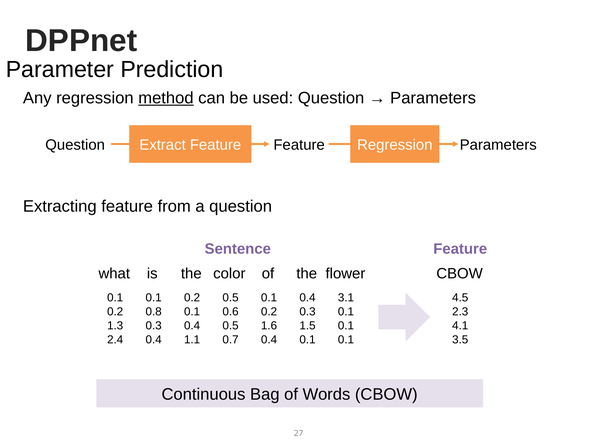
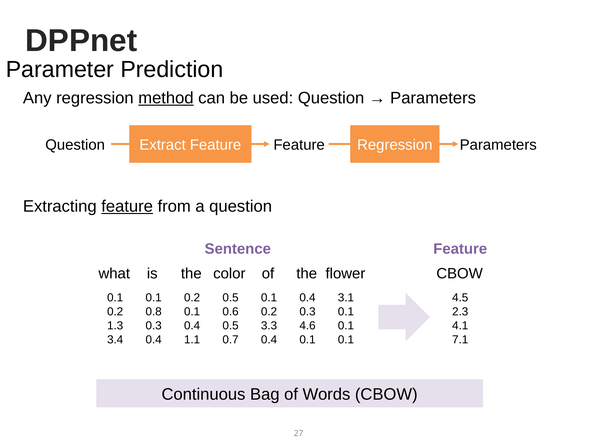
feature underline: none -> present (127, 206)
1.6: 1.6 -> 3.3 (269, 325)
1.5: 1.5 -> 4.6 (307, 325)
2.4: 2.4 -> 3.4 (115, 339)
3.5: 3.5 -> 7.1 (460, 339)
